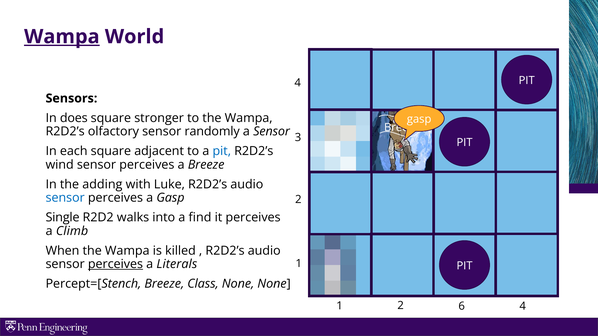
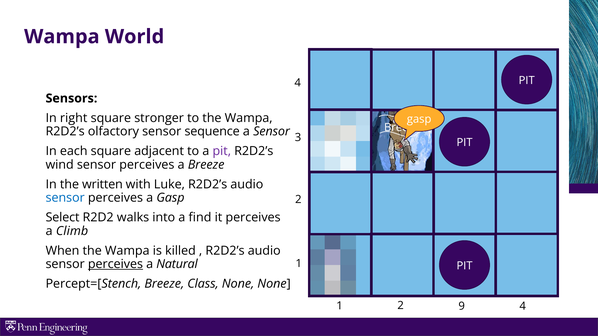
Wampa underline: present -> none (62, 37)
does: does -> right (74, 118)
randomly: randomly -> sequence (212, 132)
pit colour: blue -> purple (222, 151)
adding: adding -> written (102, 185)
Single: Single -> Select (63, 218)
Literals: Literals -> Natural (177, 264)
6: 6 -> 9 (462, 307)
